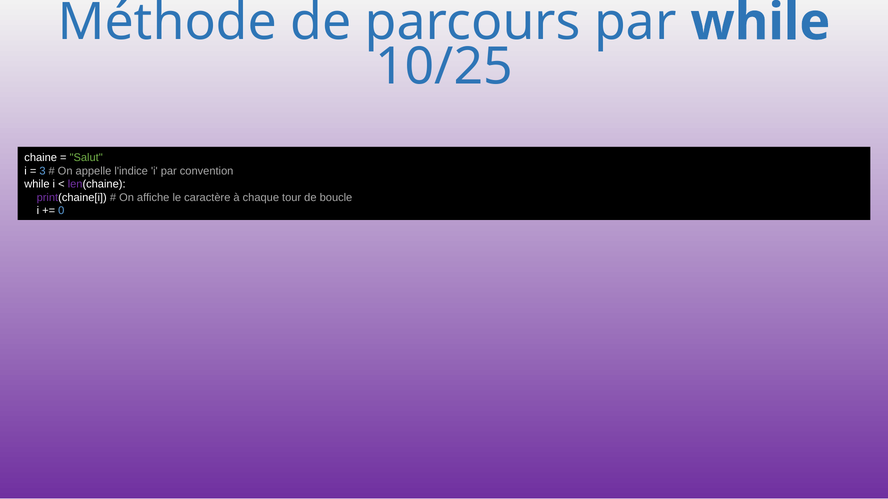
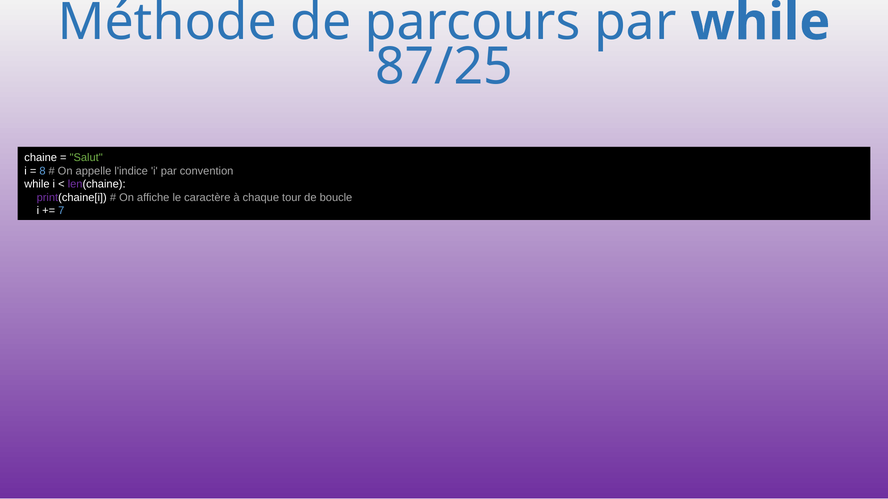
10/25: 10/25 -> 87/25 (444, 67)
3: 3 -> 8 (43, 171)
0: 0 -> 7 (61, 211)
